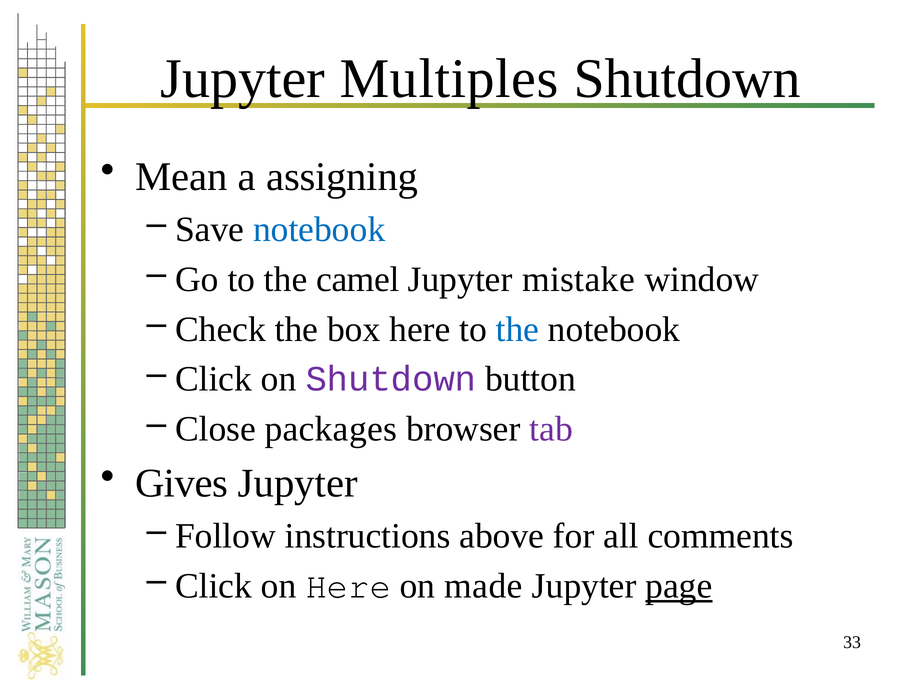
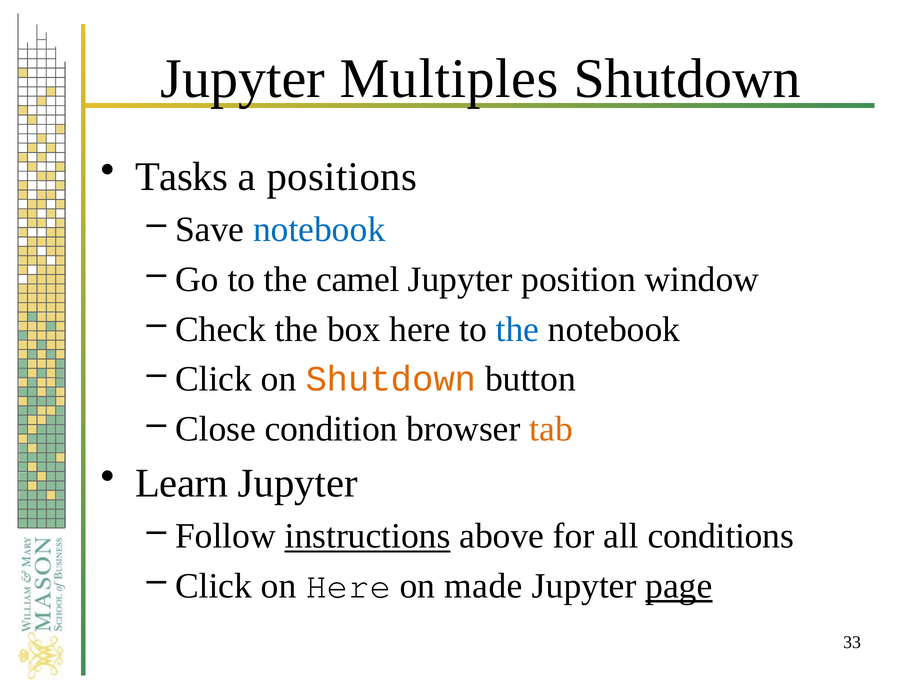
Mean: Mean -> Tasks (182, 177)
assigning: assigning -> positions (342, 177)
mistake: mistake -> position (579, 279)
Shutdown colour: purple -> orange (391, 379)
packages: packages -> condition (331, 429)
tab colour: purple -> orange (551, 429)
Gives: Gives -> Learn (182, 483)
instructions underline: none -> present (368, 536)
comments: comments -> conditions (721, 536)
